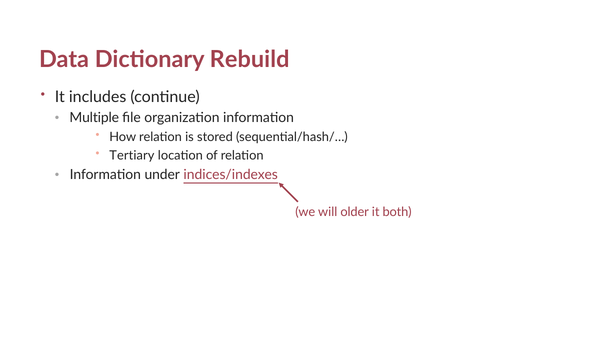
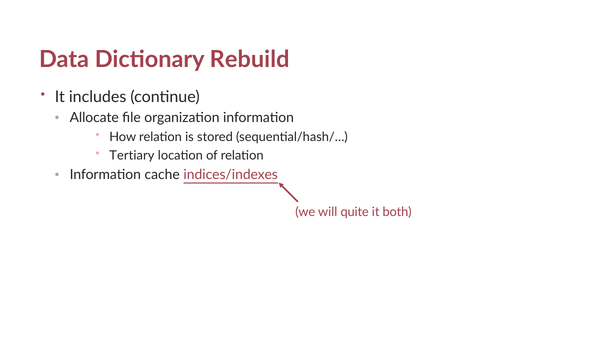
Multiple: Multiple -> Allocate (94, 118)
under: under -> cache (162, 175)
older: older -> quite (355, 212)
